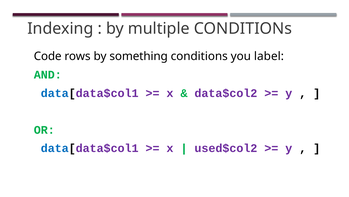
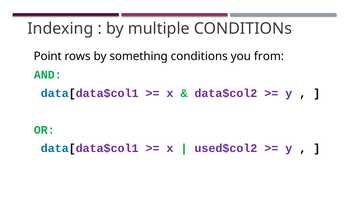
Code: Code -> Point (48, 56)
label: label -> from (269, 56)
